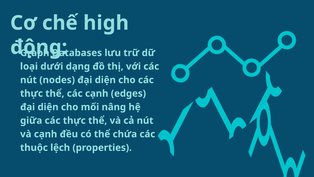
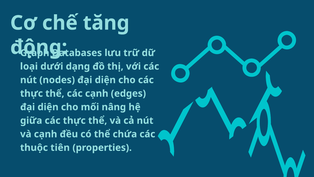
high: high -> tăng (106, 23)
lệch: lệch -> tiên (60, 147)
